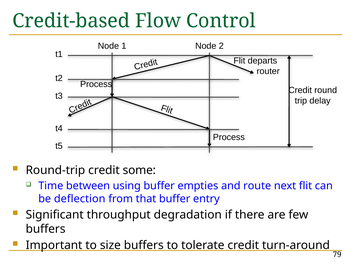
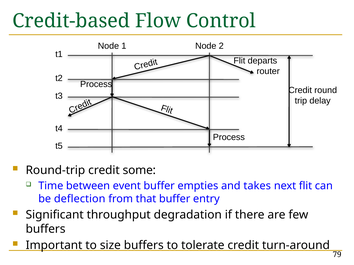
using: using -> event (127, 186)
route: route -> takes (257, 186)
